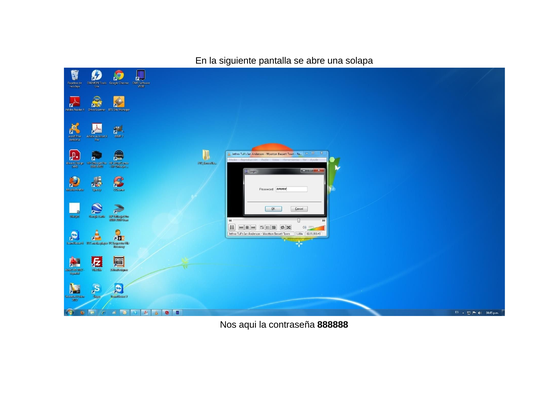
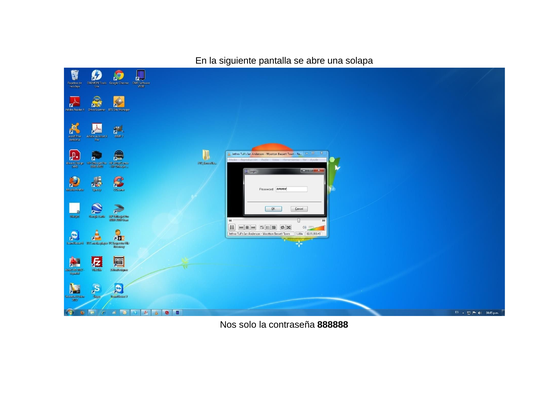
aqui: aqui -> solo (248, 325)
